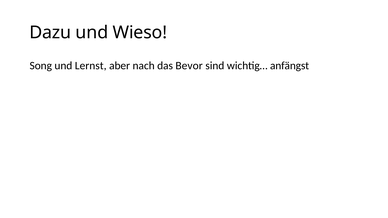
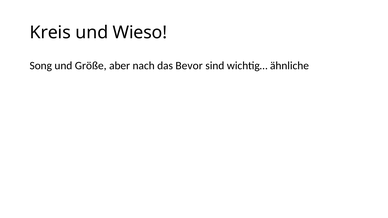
Dazu: Dazu -> Kreis (50, 33)
Lernst: Lernst -> Größe (91, 66)
anfängst: anfängst -> ähnliche (289, 66)
